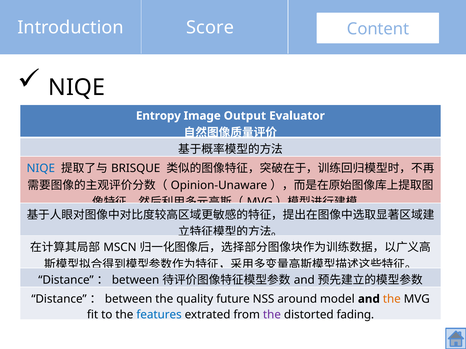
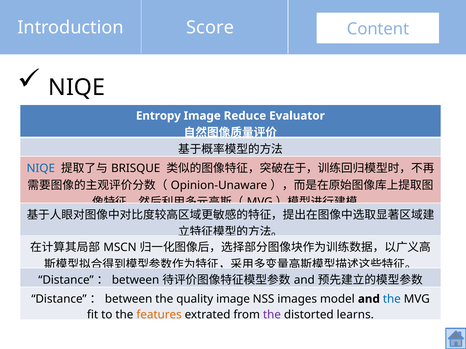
Output: Output -> Reduce (245, 116)
quality future: future -> image (233, 299)
around: around -> images (297, 299)
the colour: orange -> blue (392, 299)
features colour: blue -> orange (159, 315)
fading: fading -> learns (355, 315)
